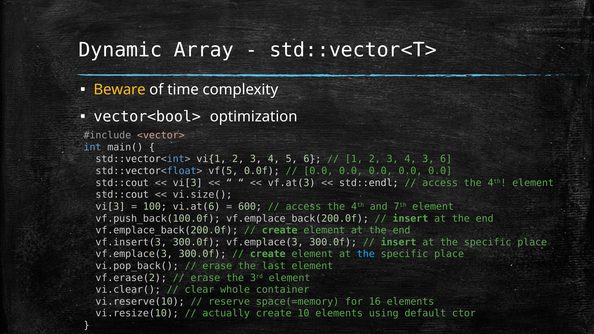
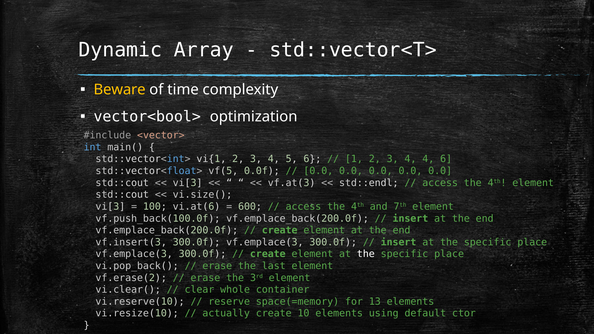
4 3: 3 -> 4 (428, 159)
the colour: light blue -> white (366, 254)
16: 16 -> 13 (375, 302)
